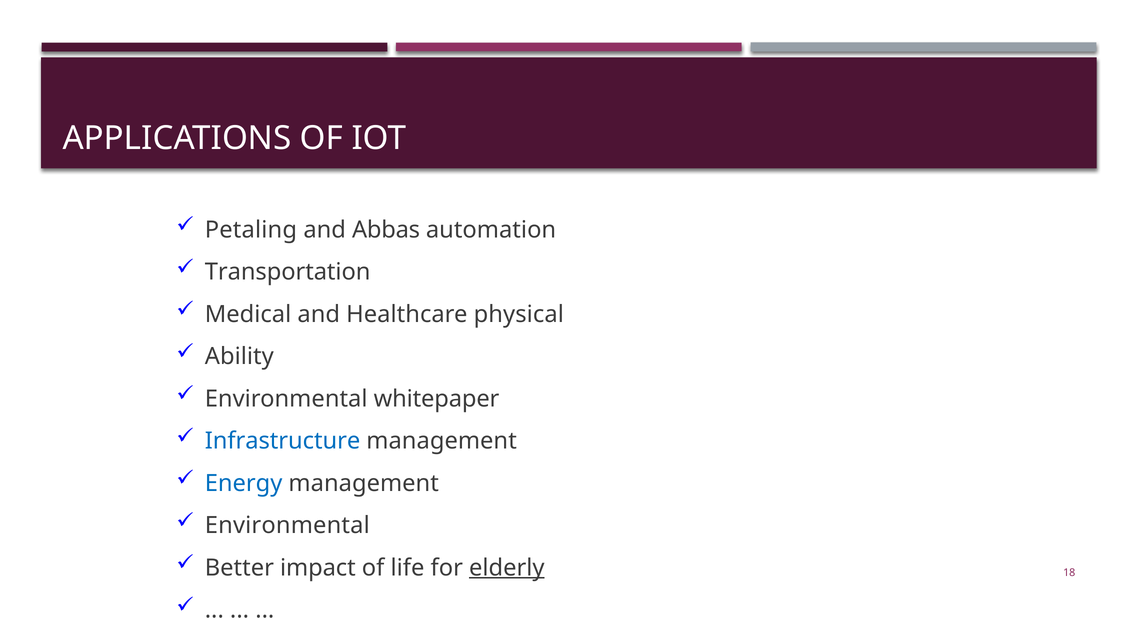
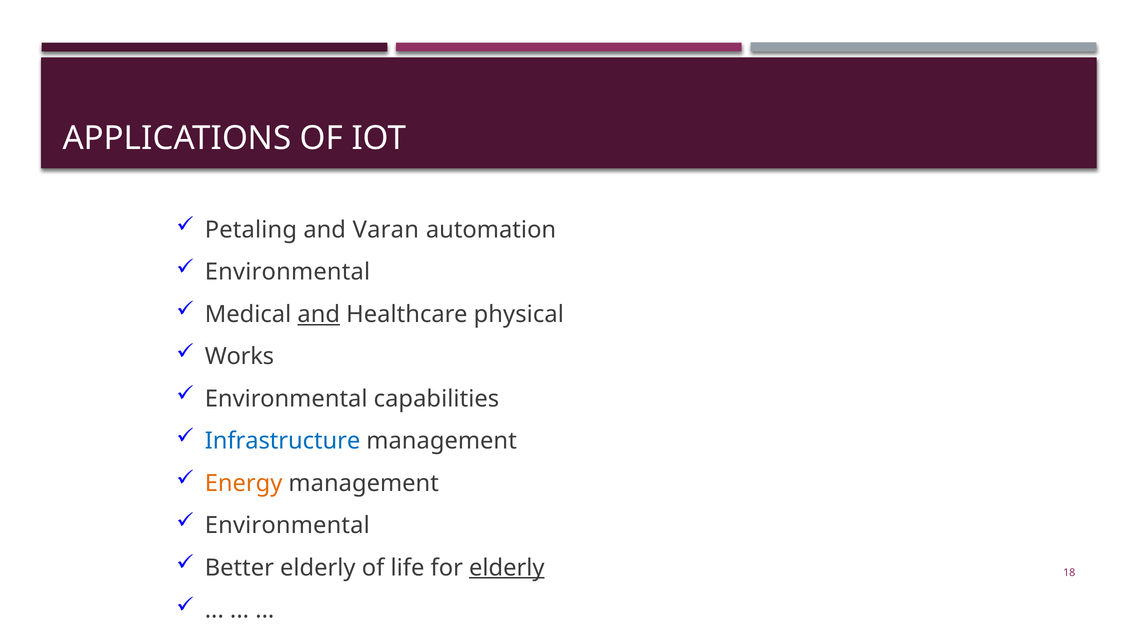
Abbas: Abbas -> Varan (386, 230)
Transportation: Transportation -> Environmental (288, 272)
and underline: none -> present (319, 314)
Ability: Ability -> Works (239, 357)
whitepaper: whitepaper -> capabilities (436, 399)
Energy colour: blue -> orange (244, 483)
Better impact: impact -> elderly (318, 568)
